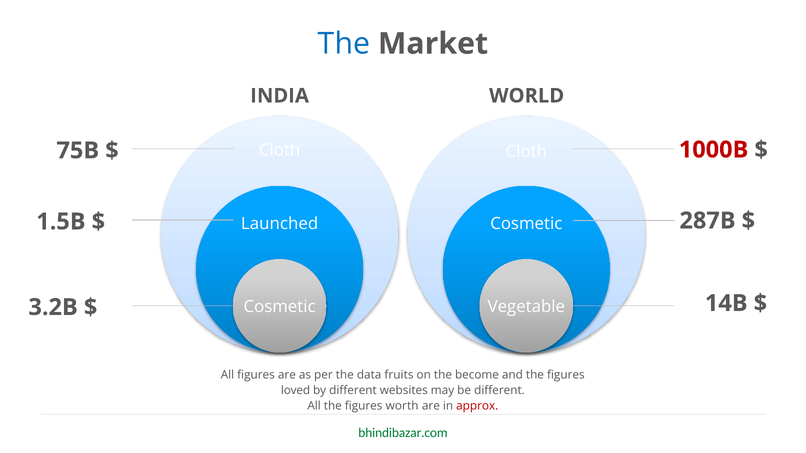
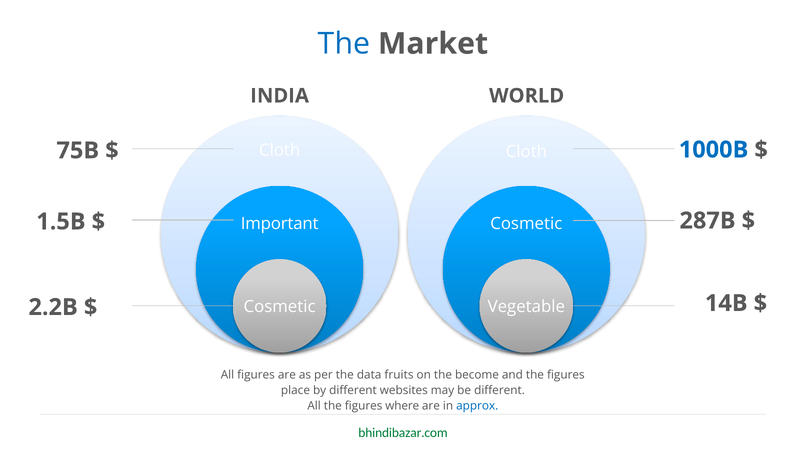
1000B colour: red -> blue (714, 150)
Launched: Launched -> Important (280, 224)
3.2B: 3.2B -> 2.2B (53, 308)
loved: loved -> place (295, 391)
worth: worth -> where (402, 407)
approx colour: red -> blue (477, 407)
